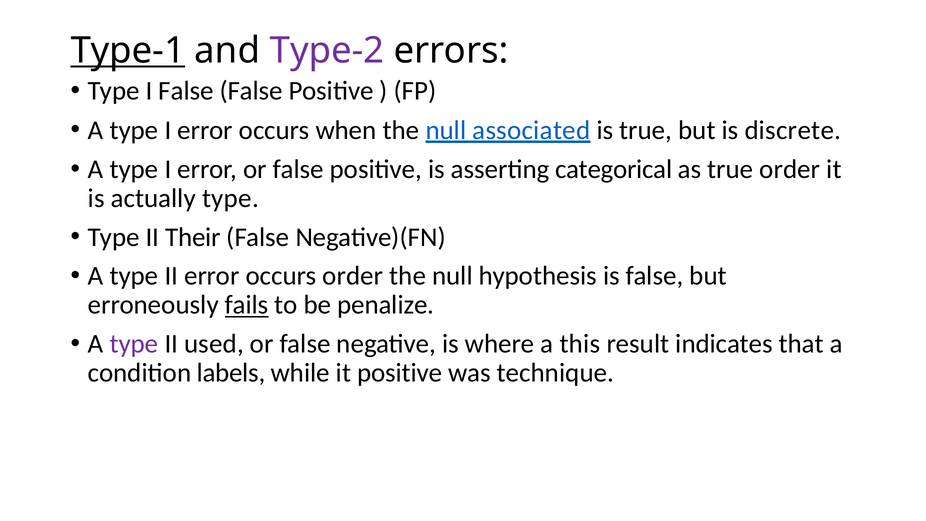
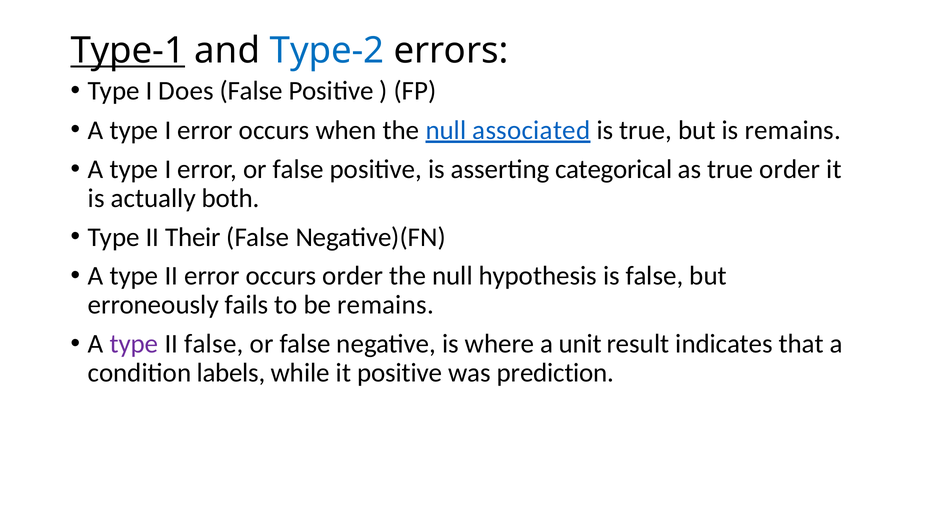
Type-2 colour: purple -> blue (327, 51)
I False: False -> Does (186, 91)
is discrete: discrete -> remains (793, 130)
actually type: type -> both (231, 198)
fails underline: present -> none (247, 305)
be penalize: penalize -> remains (386, 305)
II used: used -> false (214, 344)
this: this -> unit (580, 344)
technique: technique -> prediction (556, 373)
